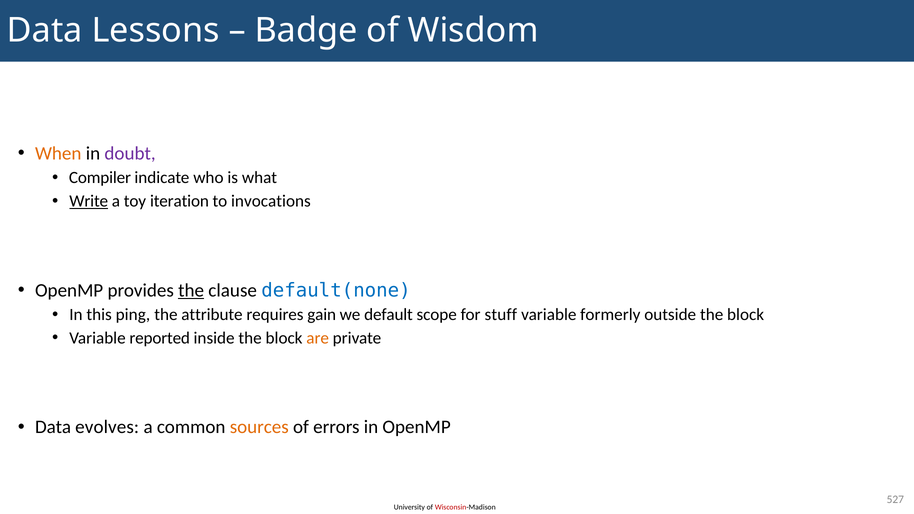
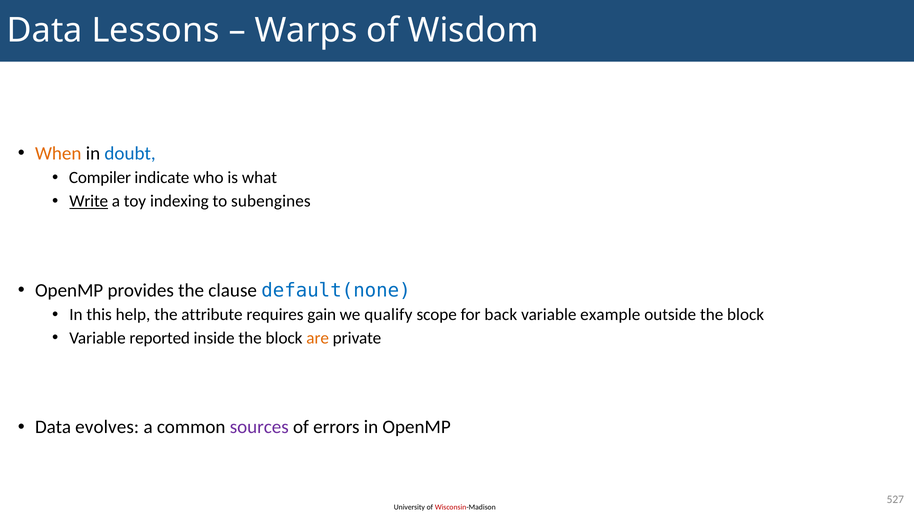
Badge: Badge -> Warps (306, 31)
doubt colour: purple -> blue (130, 153)
iteration: iteration -> indexing (179, 201)
invocations: invocations -> subengines (271, 201)
the underline: present -> none (191, 290)
ping: ping -> help (133, 315)
default: default -> qualify (388, 315)
stuff: stuff -> back (501, 315)
formerly: formerly -> example (610, 315)
sources colour: orange -> purple (259, 427)
